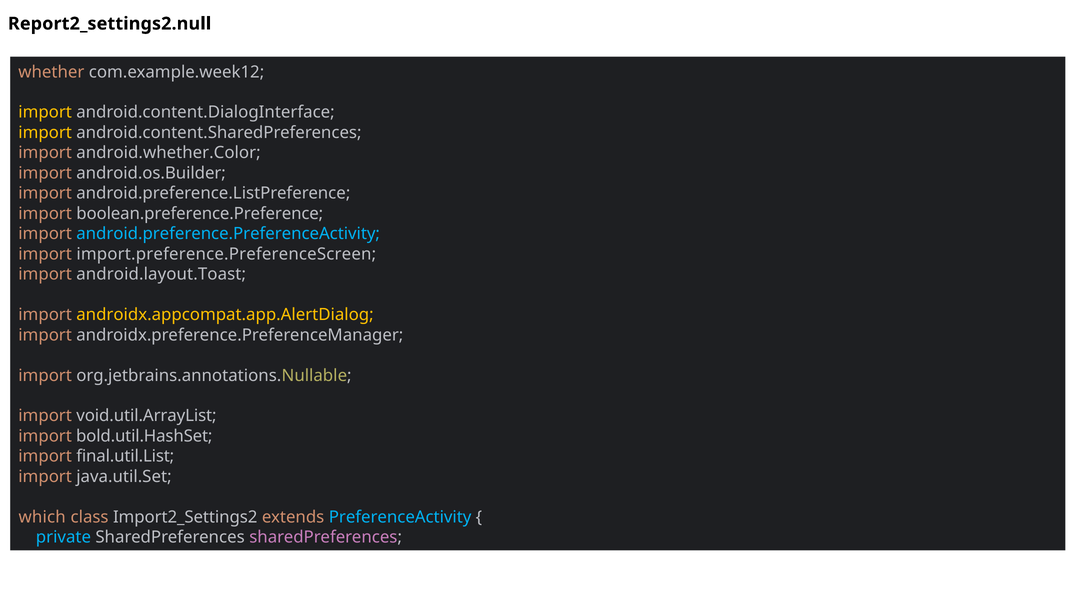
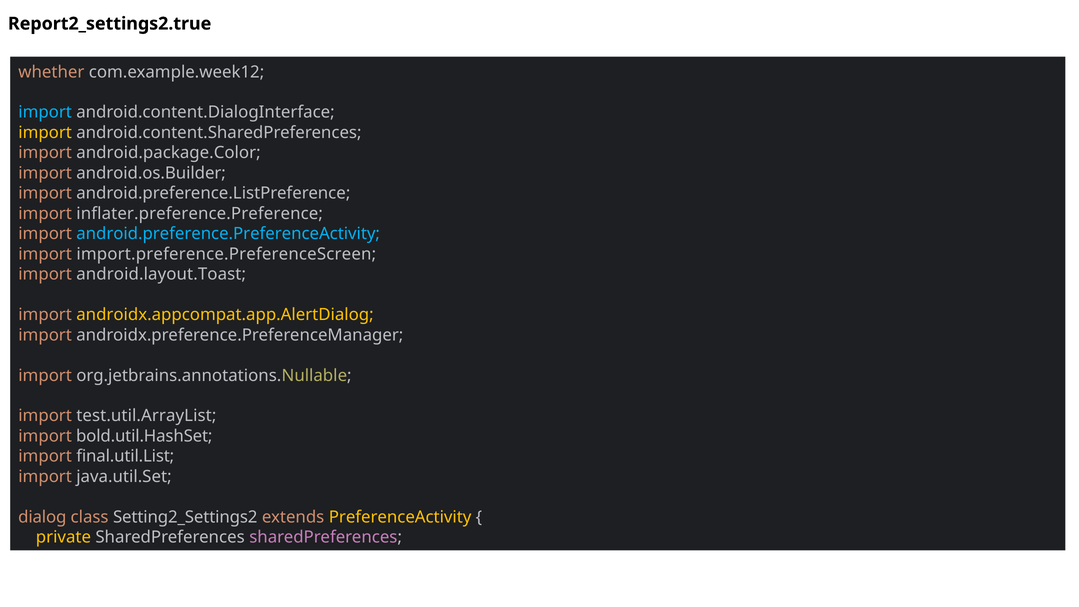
Report2_settings2.null: Report2_settings2.null -> Report2_settings2.true (110, 24)
import colour: yellow -> light blue (45, 112)
android.whether.Color: android.whether.Color -> android.package.Color (168, 153)
boolean.preference.Preference: boolean.preference.Preference -> inflater.preference.Preference (200, 214)
void.util.ArrayList: void.util.ArrayList -> test.util.ArrayList (146, 416)
which: which -> dialog (42, 517)
Import2_Settings2: Import2_Settings2 -> Setting2_Settings2 (185, 517)
PreferenceActivity colour: light blue -> yellow (400, 517)
private colour: light blue -> yellow (63, 537)
